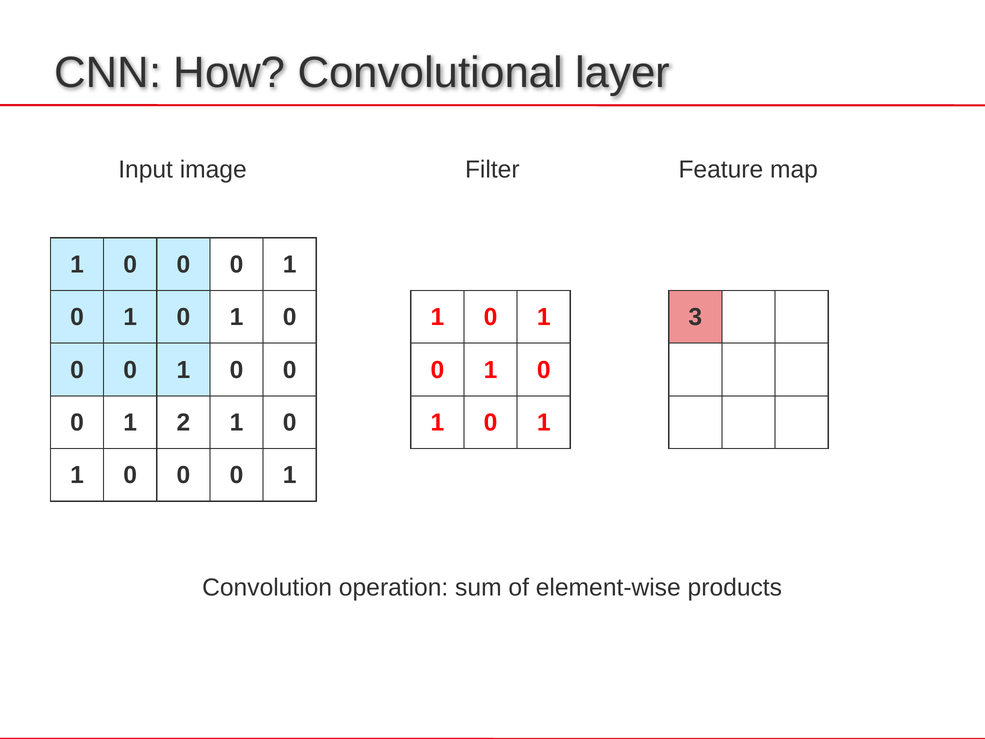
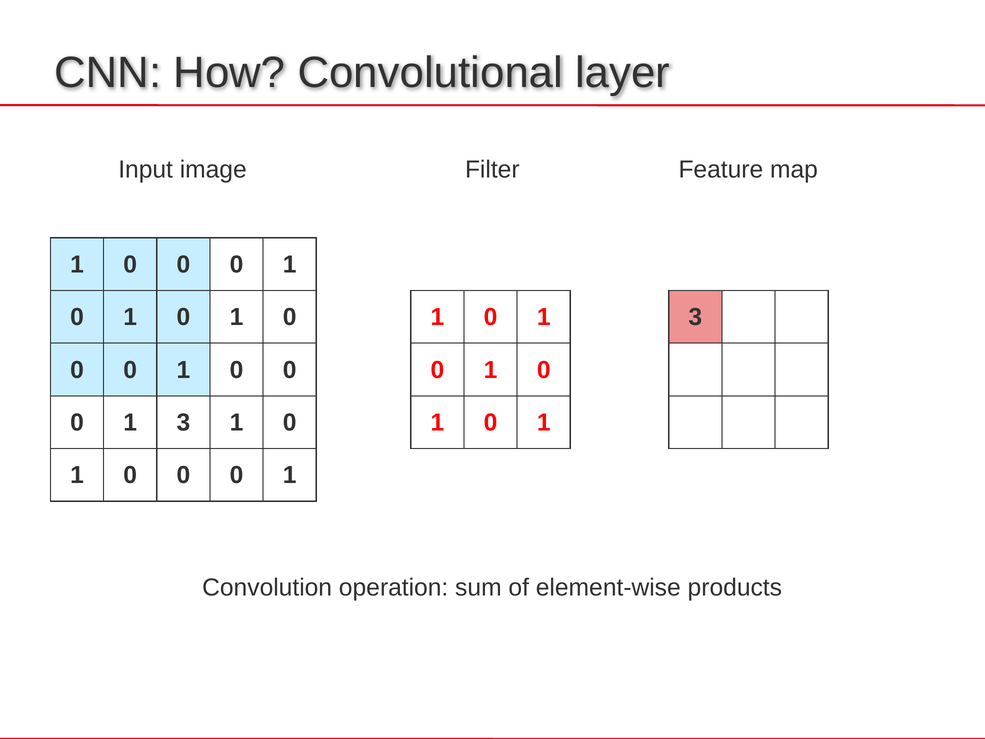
2: 2 -> 3 (183, 422)
